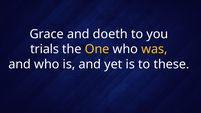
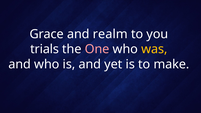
doeth: doeth -> realm (110, 34)
One colour: yellow -> pink (97, 49)
these: these -> make (171, 64)
